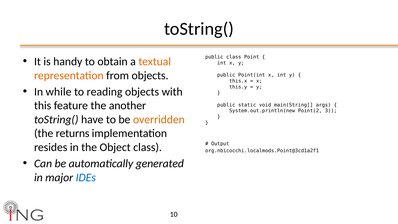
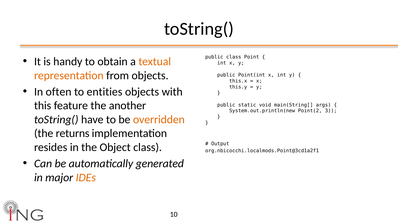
while: while -> often (59, 92)
reading: reading -> entities (105, 92)
IDEs colour: blue -> orange (86, 177)
